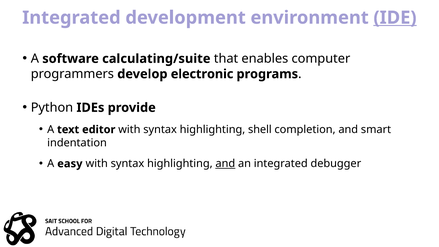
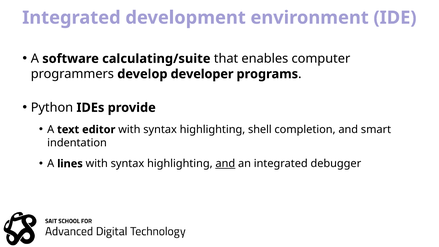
IDE underline: present -> none (395, 18)
electronic: electronic -> developer (202, 74)
easy: easy -> lines (70, 164)
